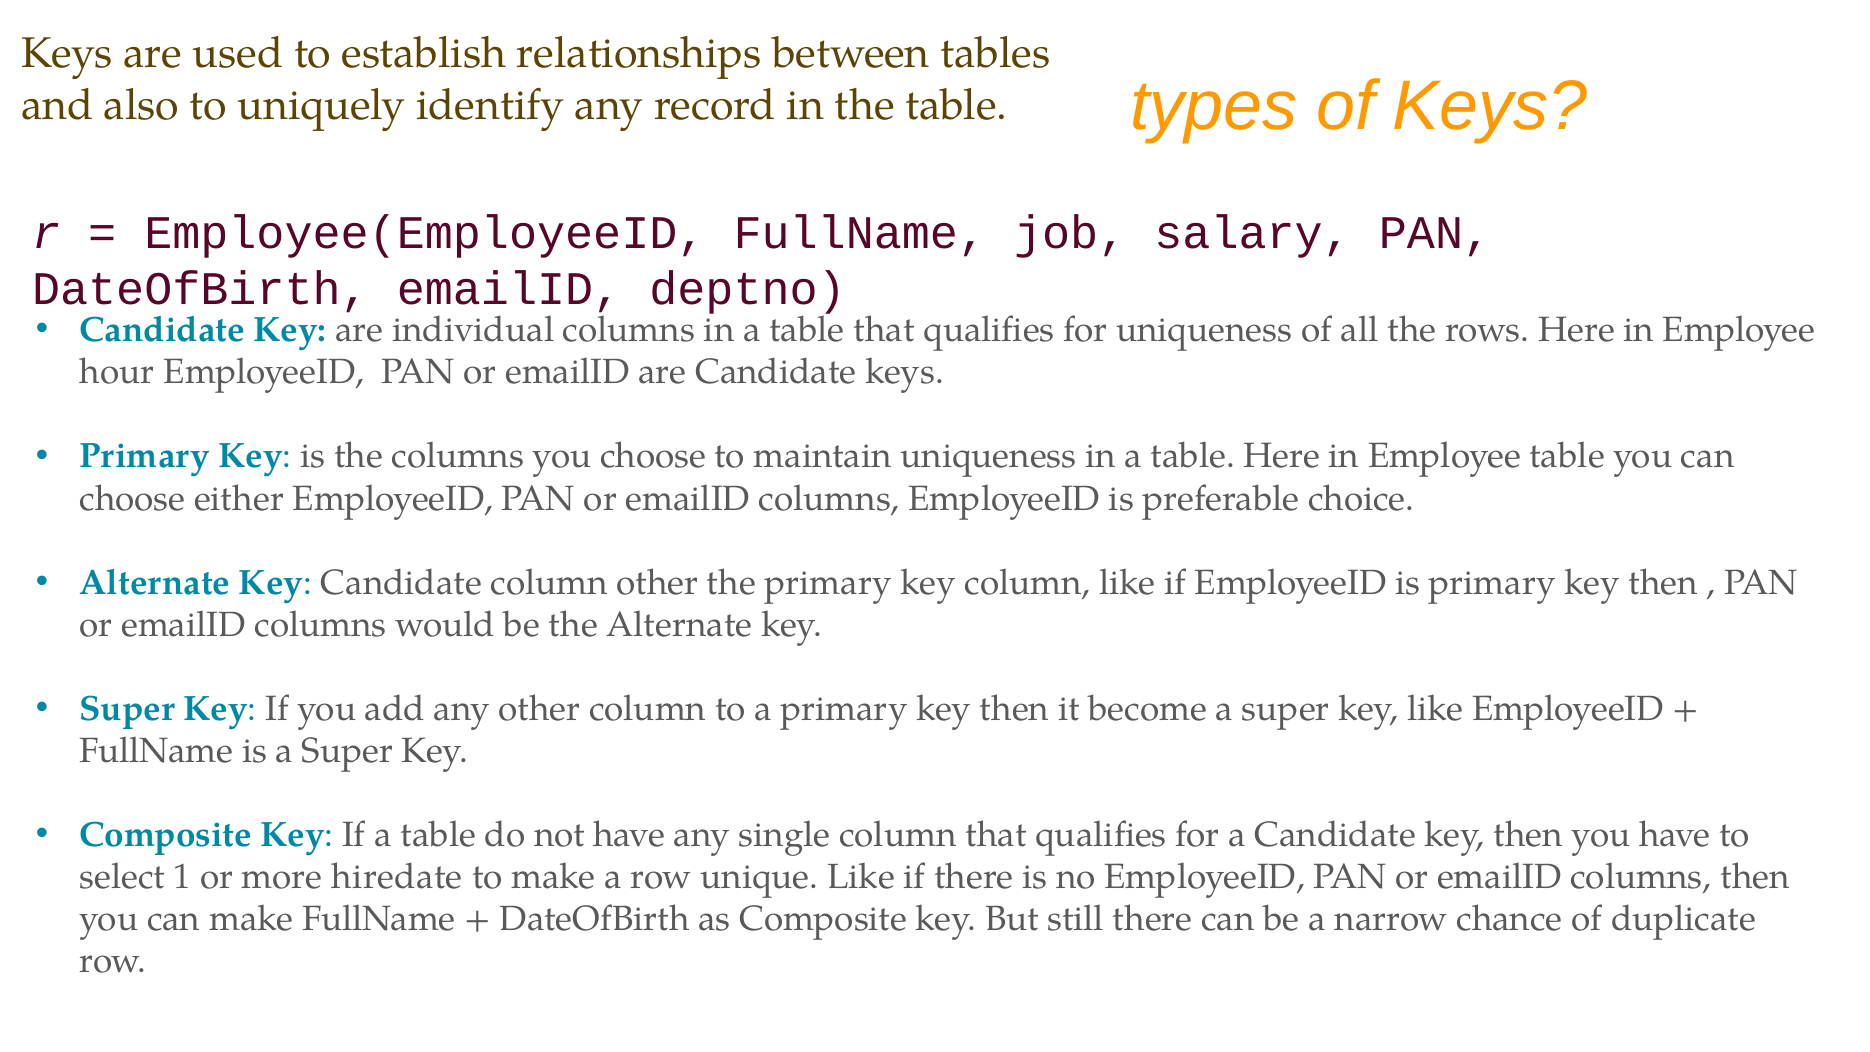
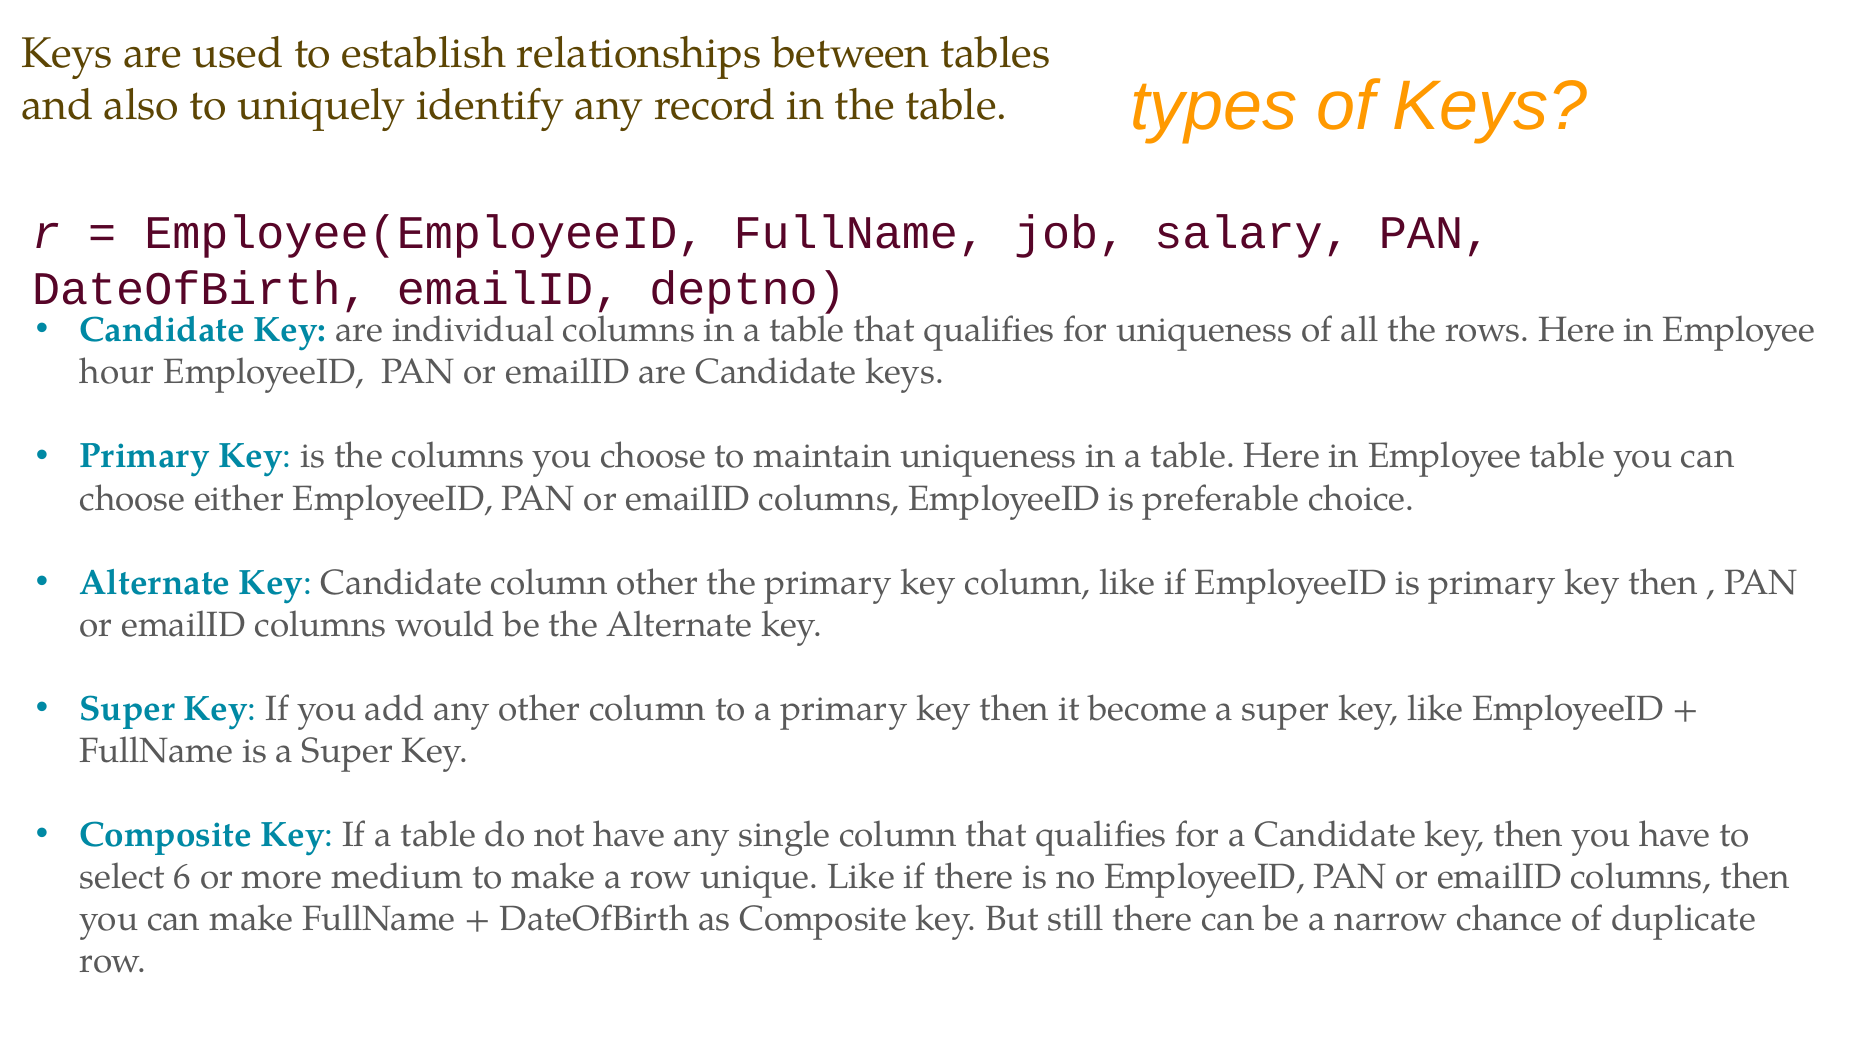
1: 1 -> 6 (183, 877)
hiredate: hiredate -> medium (397, 877)
